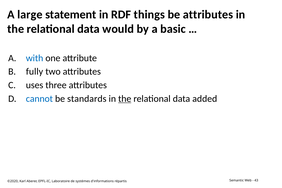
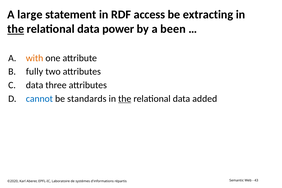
things: things -> access (149, 14)
be attributes: attributes -> extracting (208, 14)
the underline: none -> present (16, 29)
would: would -> power (118, 29)
basic: basic -> been (173, 29)
with colour: blue -> orange (35, 58)
uses: uses -> data (35, 85)
